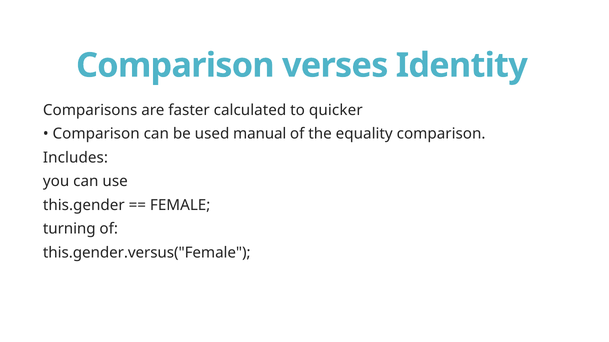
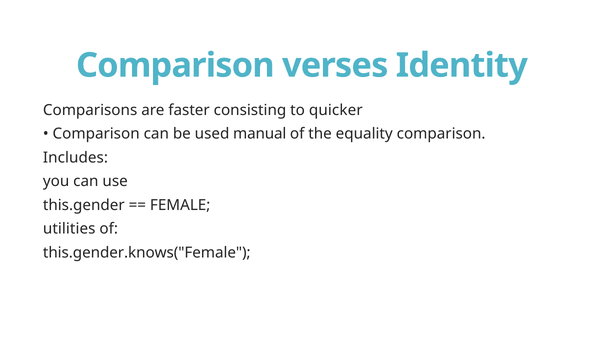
calculated: calculated -> consisting (250, 110)
turning: turning -> utilities (69, 229)
this.gender.versus("Female: this.gender.versus("Female -> this.gender.knows("Female (147, 253)
